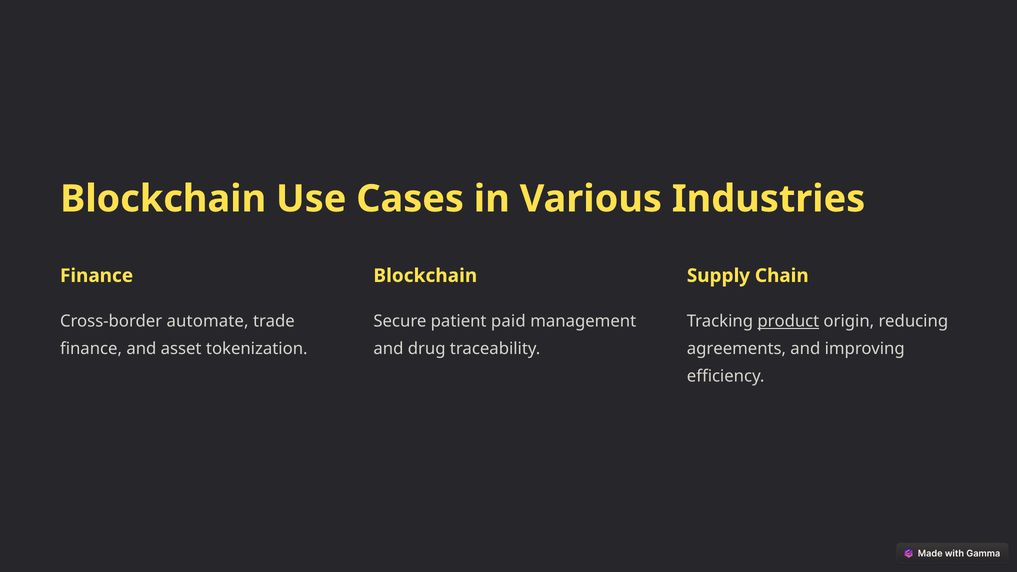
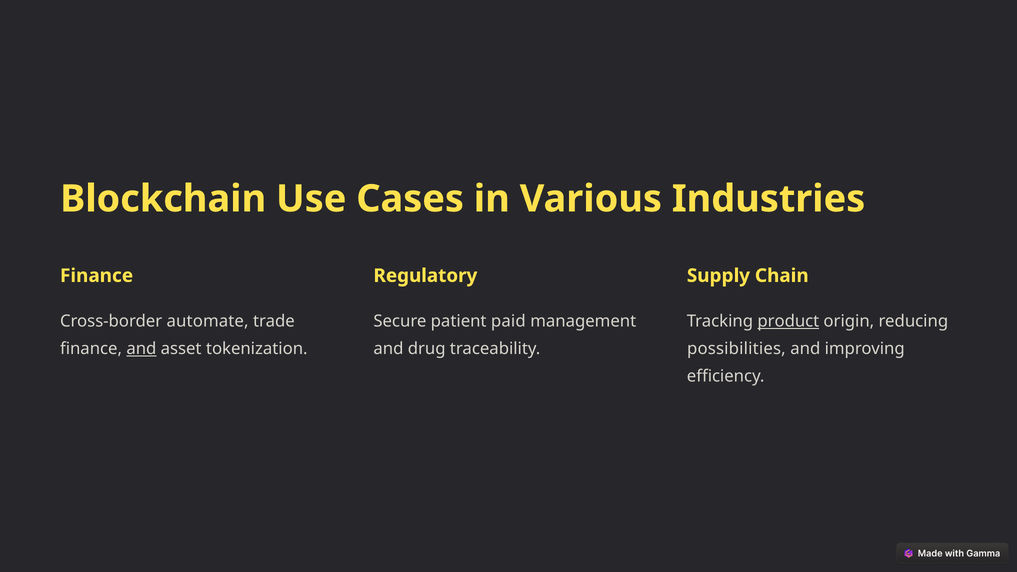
Blockchain: Blockchain -> Regulatory (425, 276)
and underline: none -> present (141, 349)
agreements: agreements -> possibilities (736, 349)
